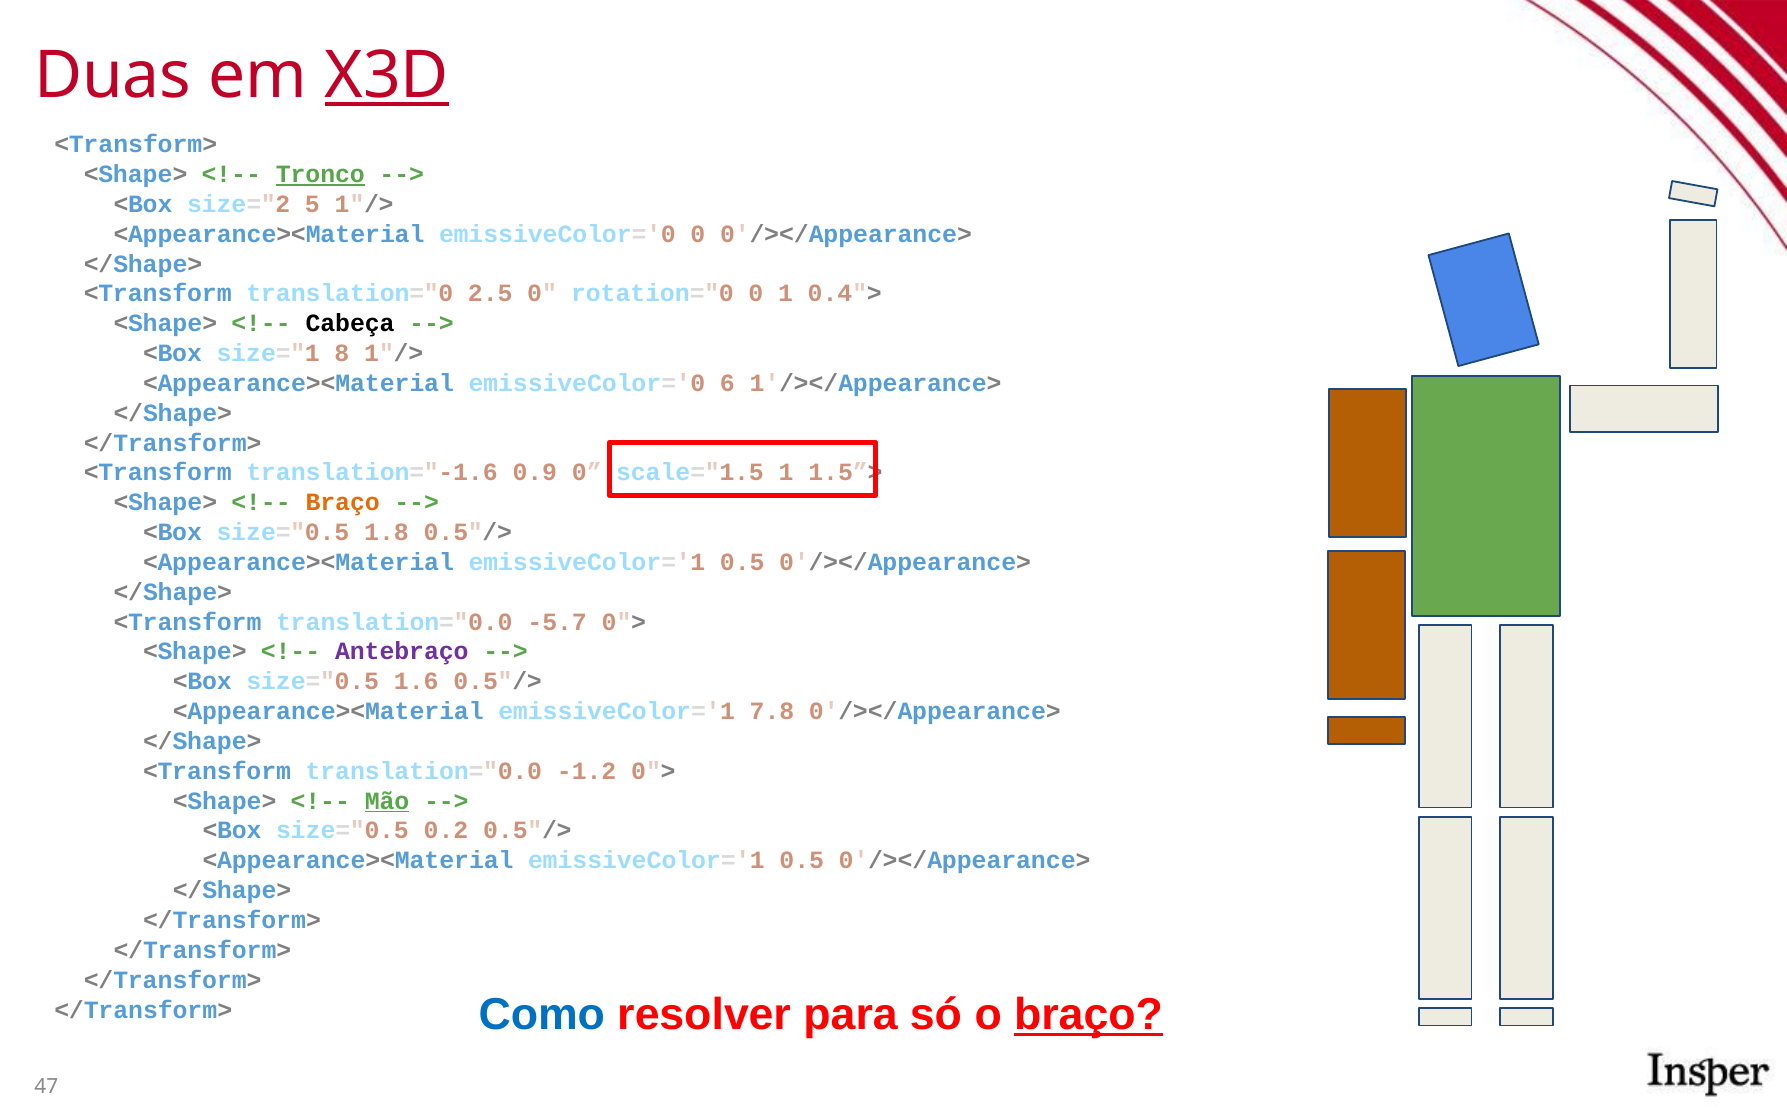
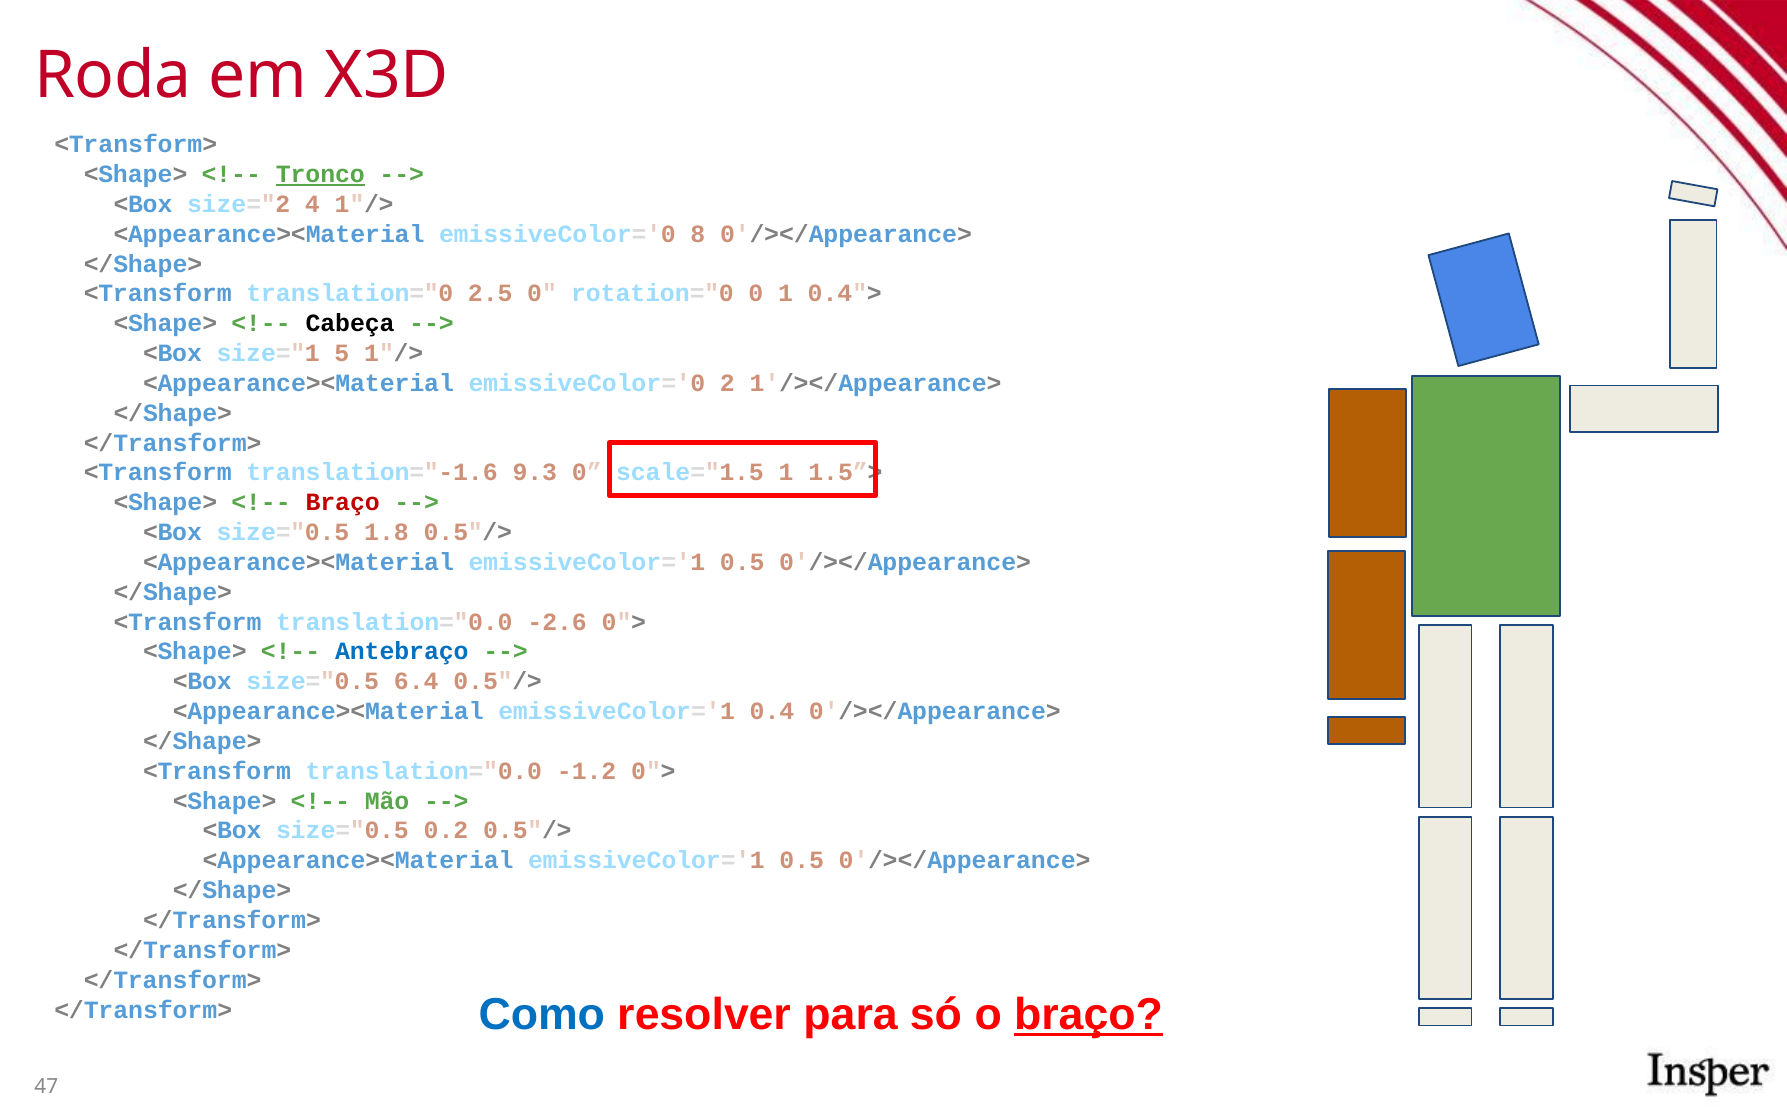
Duas: Duas -> Roda (113, 76)
X3D underline: present -> none (387, 76)
5: 5 -> 4 (312, 204)
emissiveColor='0 0: 0 -> 8 (698, 234)
8: 8 -> 5 (342, 353)
6: 6 -> 2 (727, 383)
0.9: 0.9 -> 9.3 (535, 473)
Braço colour: orange -> red (343, 503)
-5.7: -5.7 -> -2.6 (557, 622)
Antebraço colour: purple -> blue (402, 652)
1.6: 1.6 -> 6.4 (416, 682)
7.8: 7.8 -> 0.4 (772, 711)
Mão underline: present -> none (387, 801)
